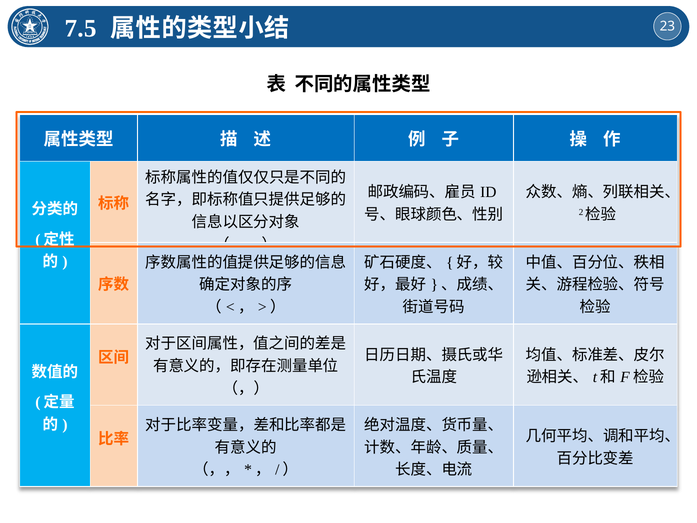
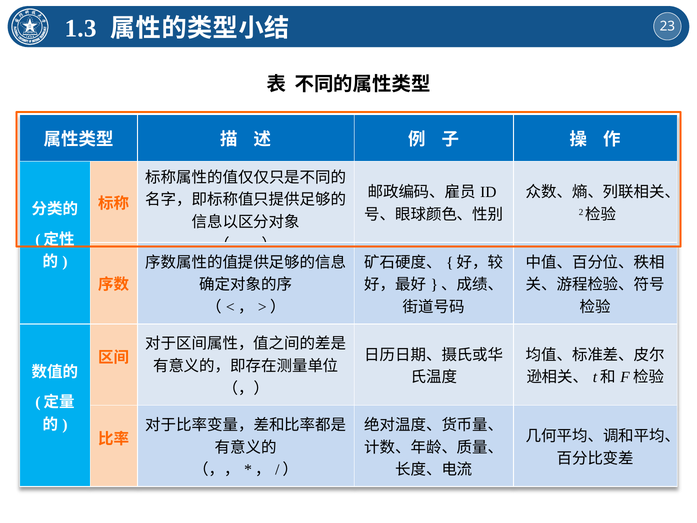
7.5: 7.5 -> 1.3 (81, 28)
